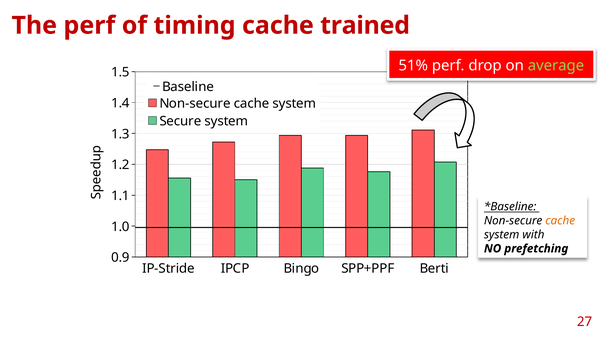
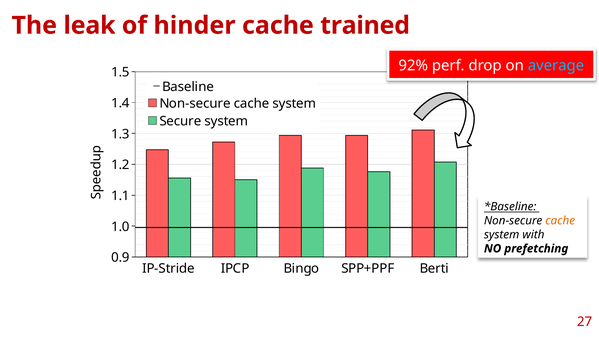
The perf: perf -> leak (90, 25)
timing: timing -> hinder (195, 25)
51%: 51% -> 92% (413, 65)
average colour: light green -> light blue (556, 65)
